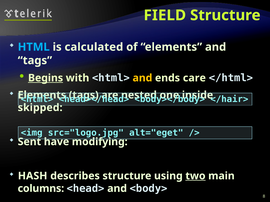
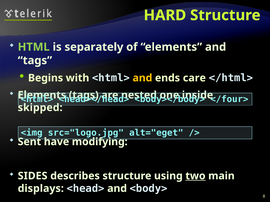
FIELD: FIELD -> HARD (165, 15)
HTML colour: light blue -> light green (34, 47)
calculated: calculated -> separately (94, 47)
Begins underline: present -> none (46, 78)
</hair>: </hair> -> </four> (229, 99)
HASH: HASH -> SIDES (33, 176)
columns: columns -> displays (41, 189)
